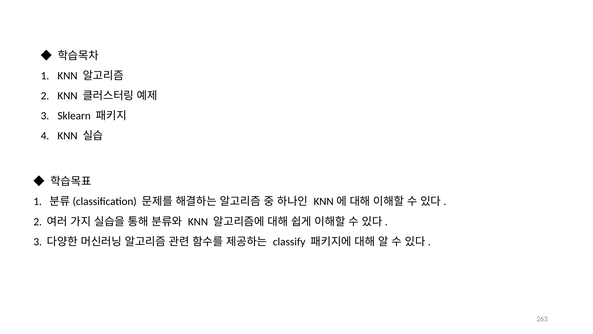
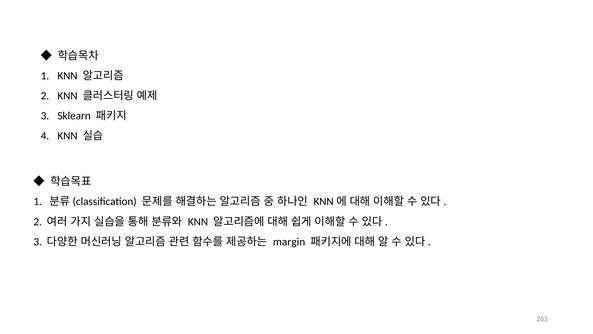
classify: classify -> margin (289, 241)
